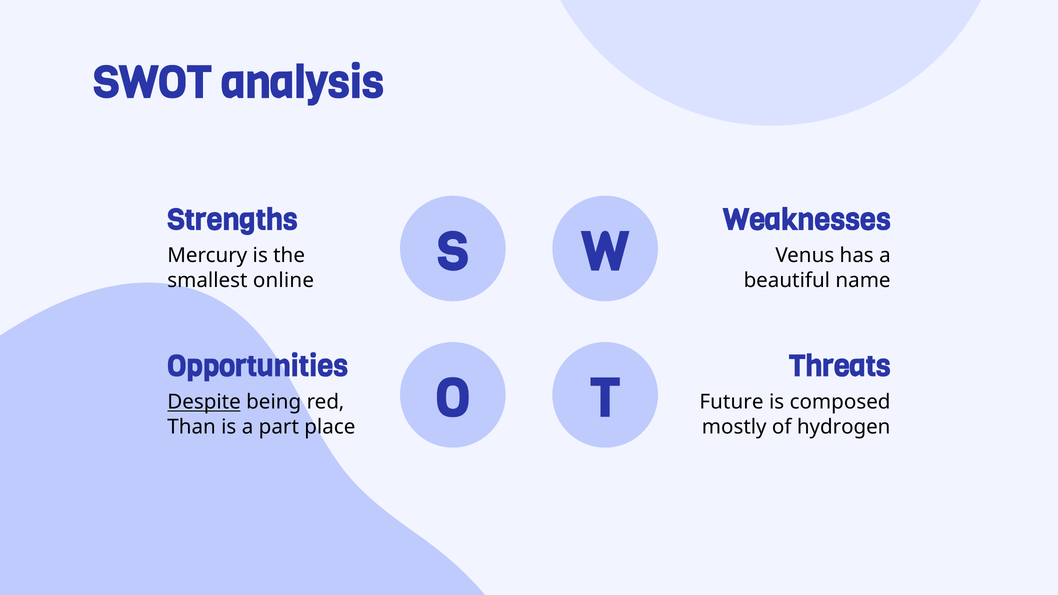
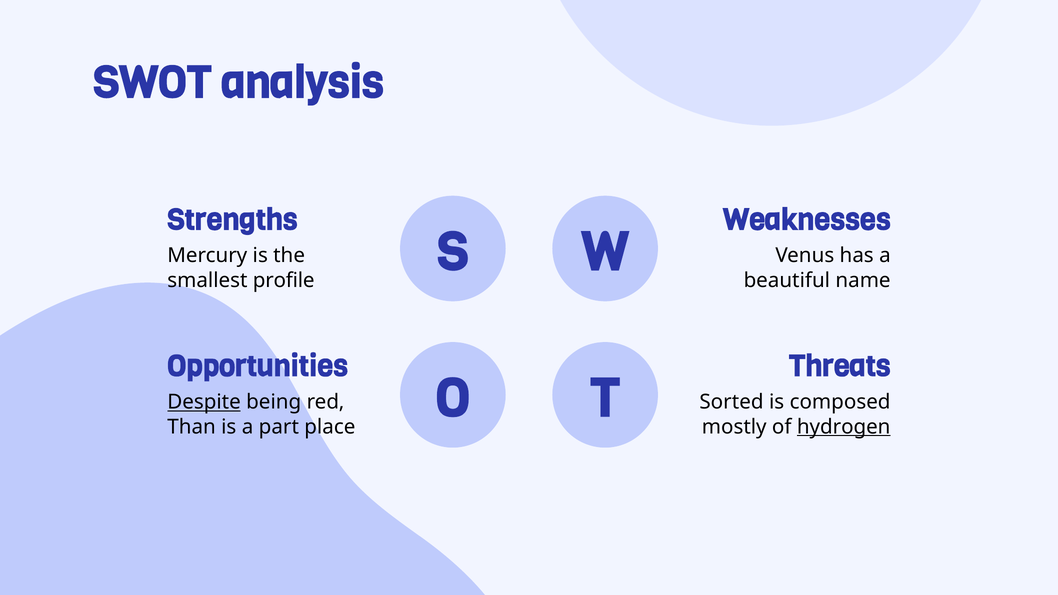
online: online -> profile (284, 280)
Future: Future -> Sorted (731, 402)
hydrogen underline: none -> present (844, 427)
